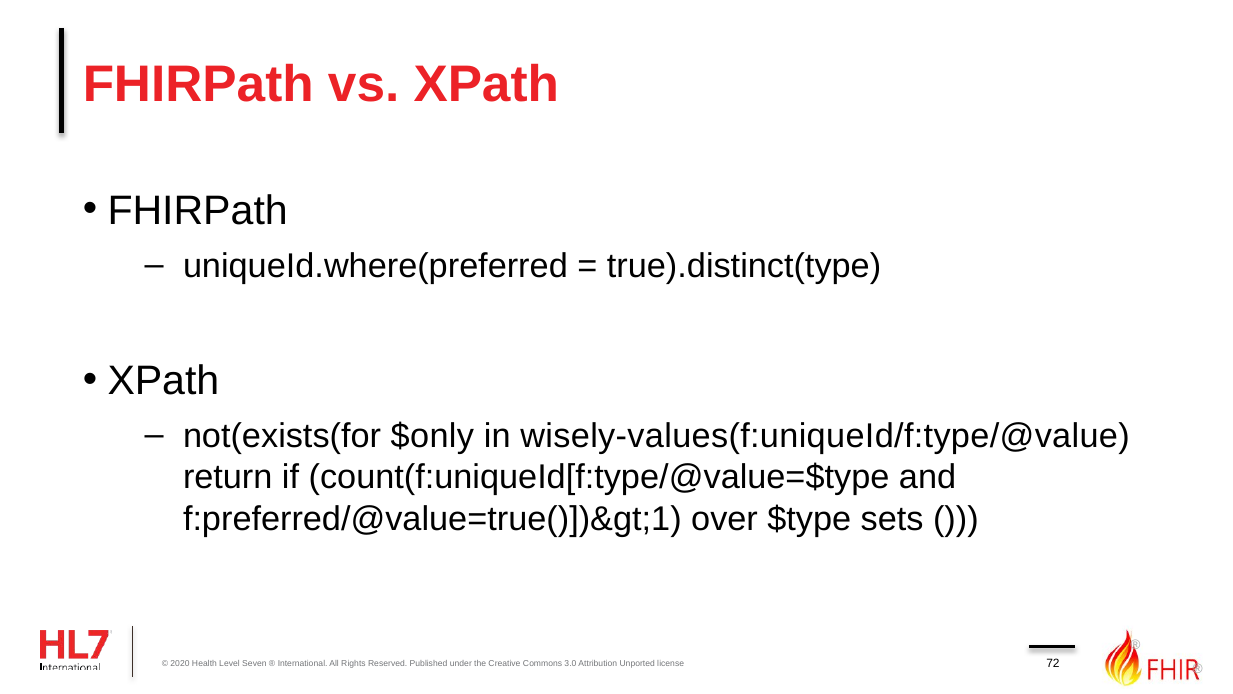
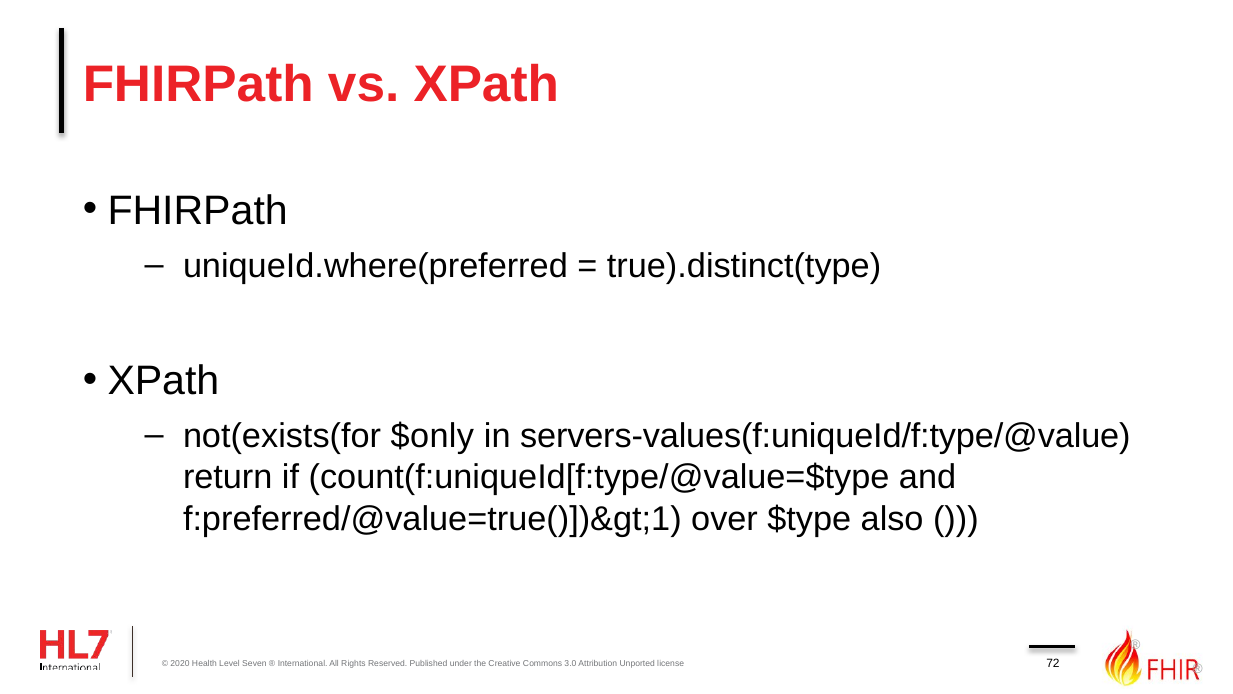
wisely-values(f:uniqueId/f:type/@value: wisely-values(f:uniqueId/f:type/@value -> servers-values(f:uniqueId/f:type/@value (825, 436)
sets: sets -> also (892, 518)
